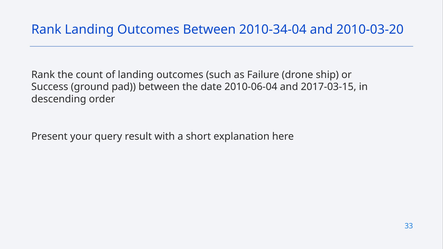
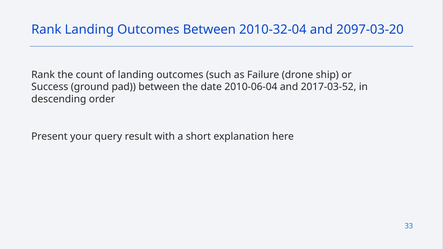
2010-34-04: 2010-34-04 -> 2010-32-04 (273, 29)
2010-03-20: 2010-03-20 -> 2097-03-20 (370, 29)
2017-03-15: 2017-03-15 -> 2017-03-52 (329, 87)
